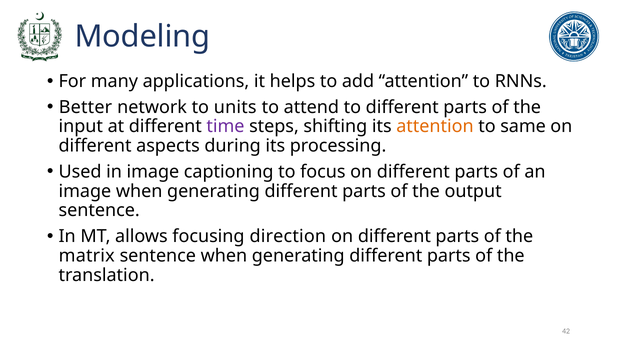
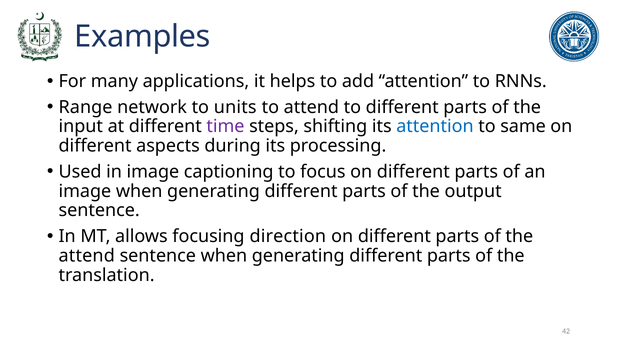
Modeling: Modeling -> Examples (142, 36)
Better: Better -> Range (86, 107)
attention colour: orange -> blue (435, 127)
matrix: matrix -> attend (87, 256)
